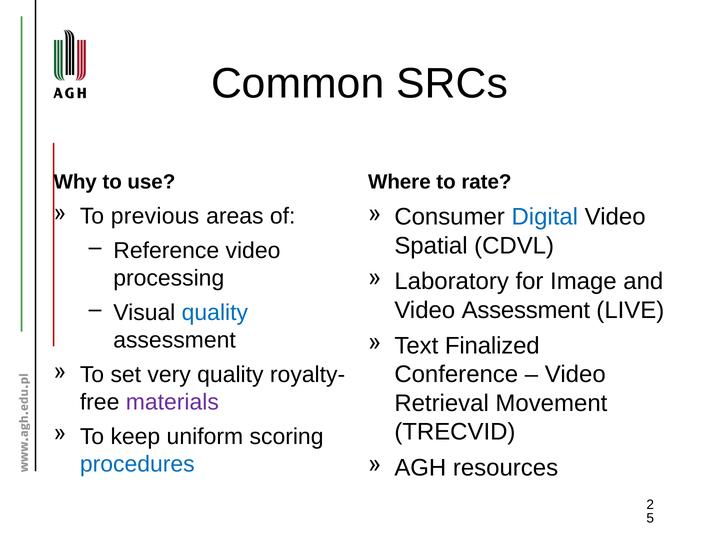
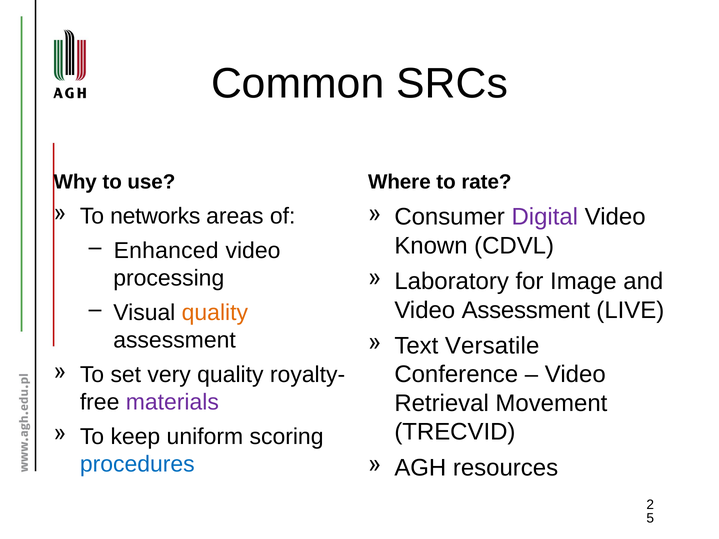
previous: previous -> networks (155, 217)
Digital colour: blue -> purple (545, 217)
Spatial: Spatial -> Known (431, 246)
Reference: Reference -> Enhanced (166, 251)
quality colour: blue -> orange (215, 313)
Finalized: Finalized -> Versatile (492, 346)
